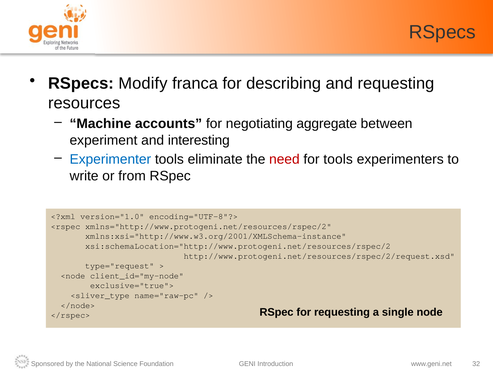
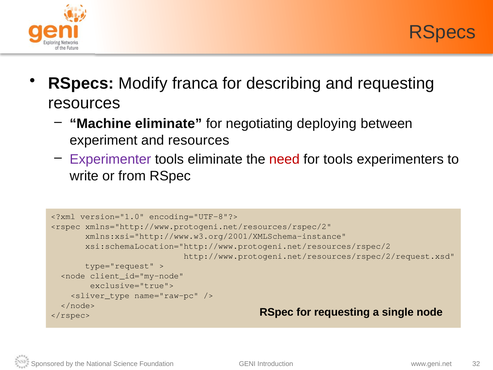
Machine accounts: accounts -> eliminate (169, 124)
aggregate: aggregate -> deploying (327, 124)
and interesting: interesting -> resources (199, 140)
Experimenter colour: blue -> purple (110, 159)
